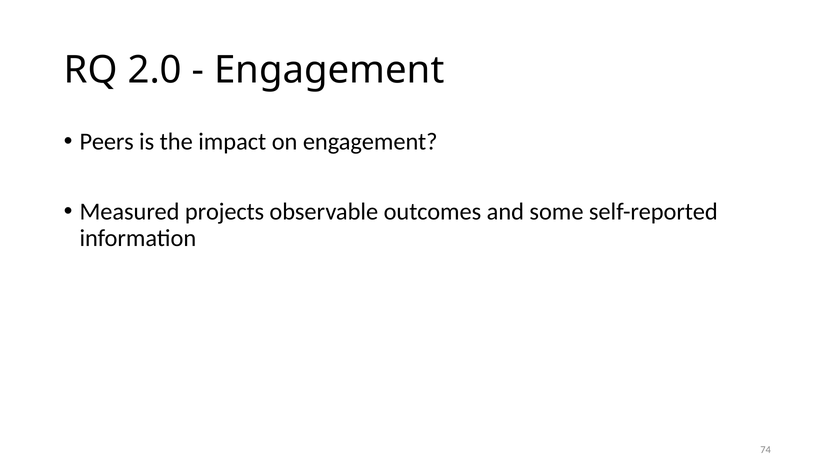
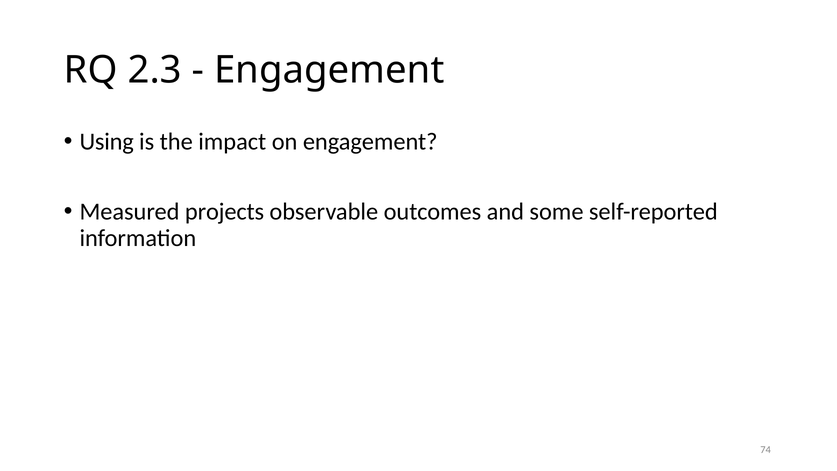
2.0: 2.0 -> 2.3 (155, 70)
Peers: Peers -> Using (107, 142)
